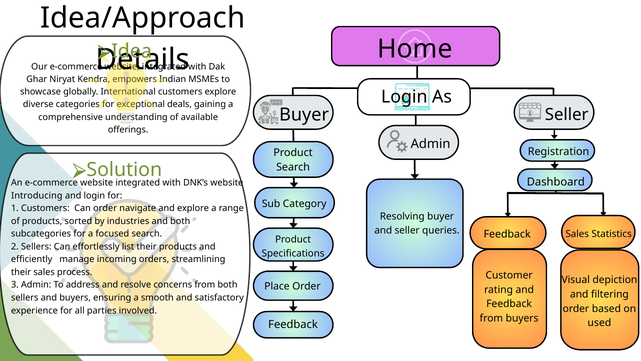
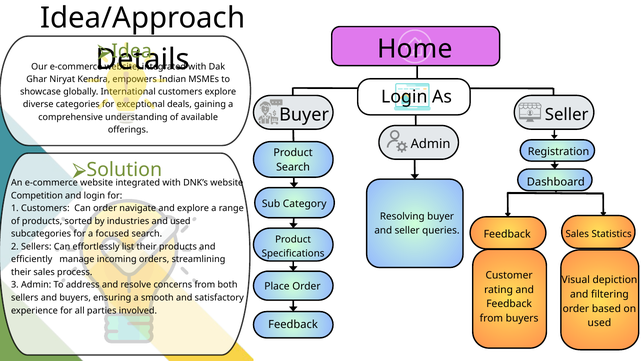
Introducing: Introducing -> Competition (37, 195)
and both: both -> used (180, 221)
